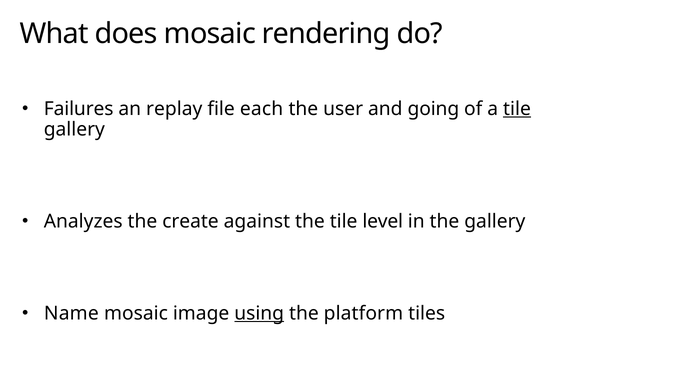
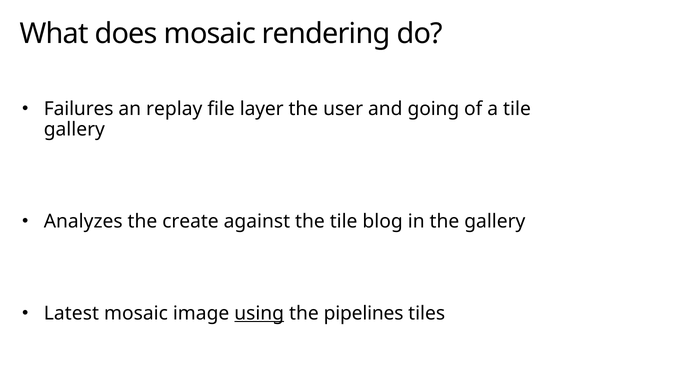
each: each -> layer (262, 109)
tile underline: present -> none (517, 109)
level: level -> blog (383, 222)
Name: Name -> Latest (71, 314)
platform: platform -> pipelines (364, 314)
